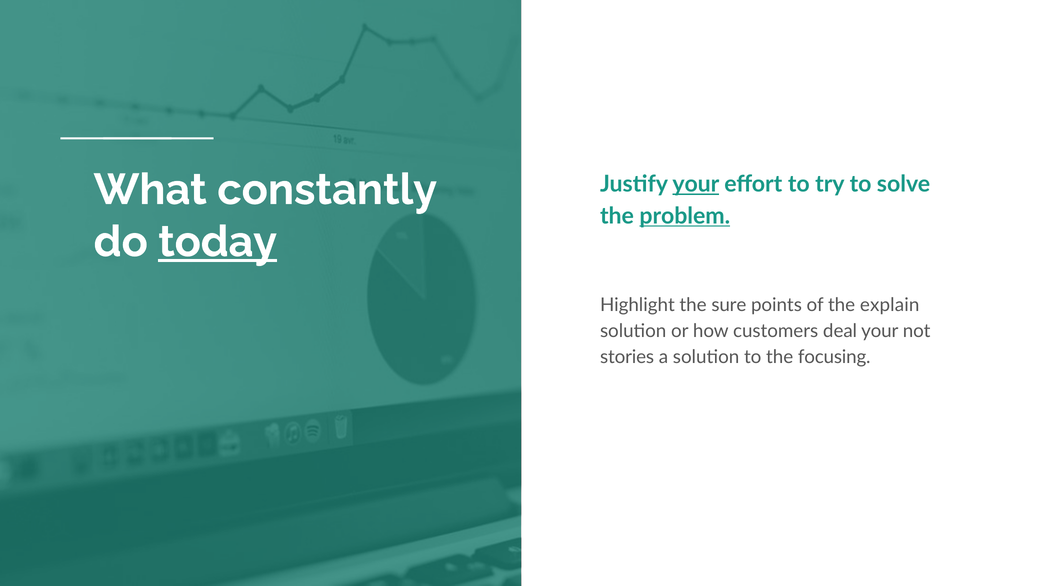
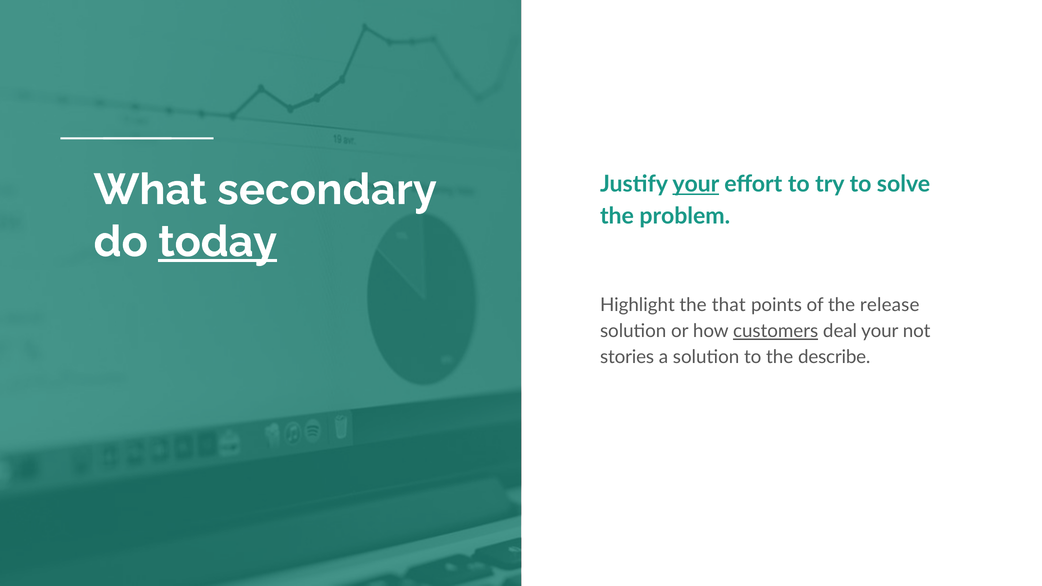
constantly: constantly -> secondary (327, 190)
problem underline: present -> none (685, 216)
sure: sure -> that (729, 305)
explain: explain -> release (890, 305)
customers underline: none -> present (776, 331)
focusing: focusing -> describe (834, 357)
